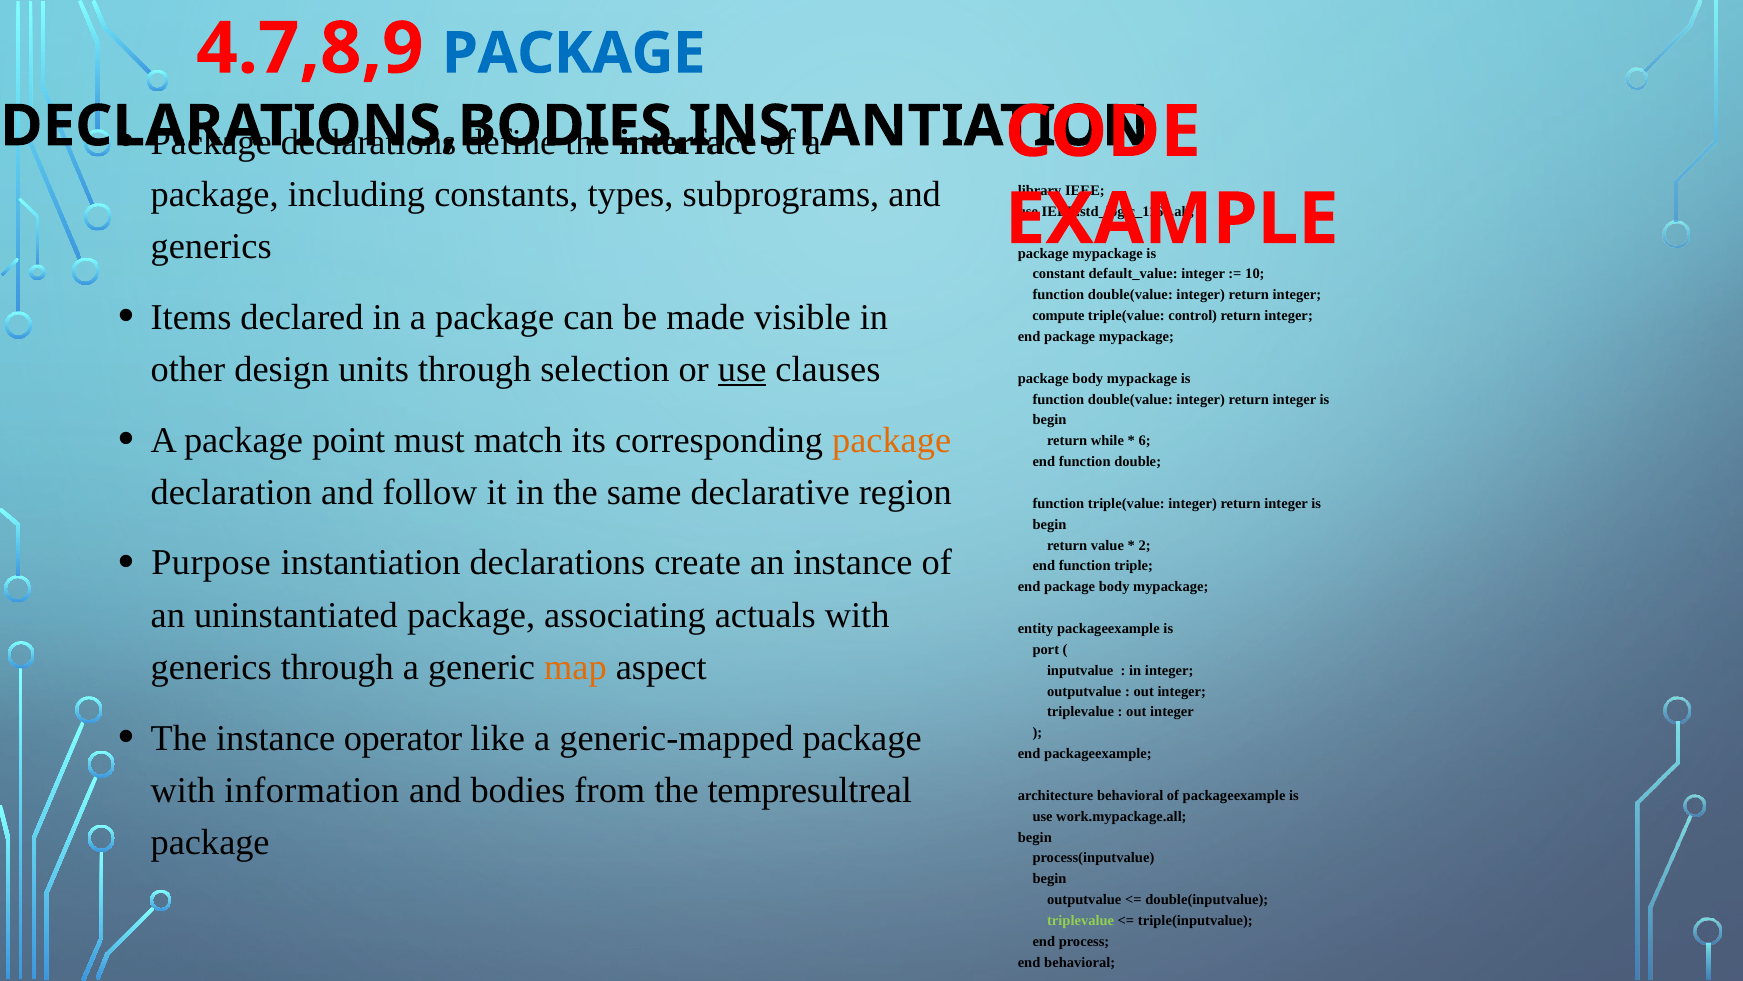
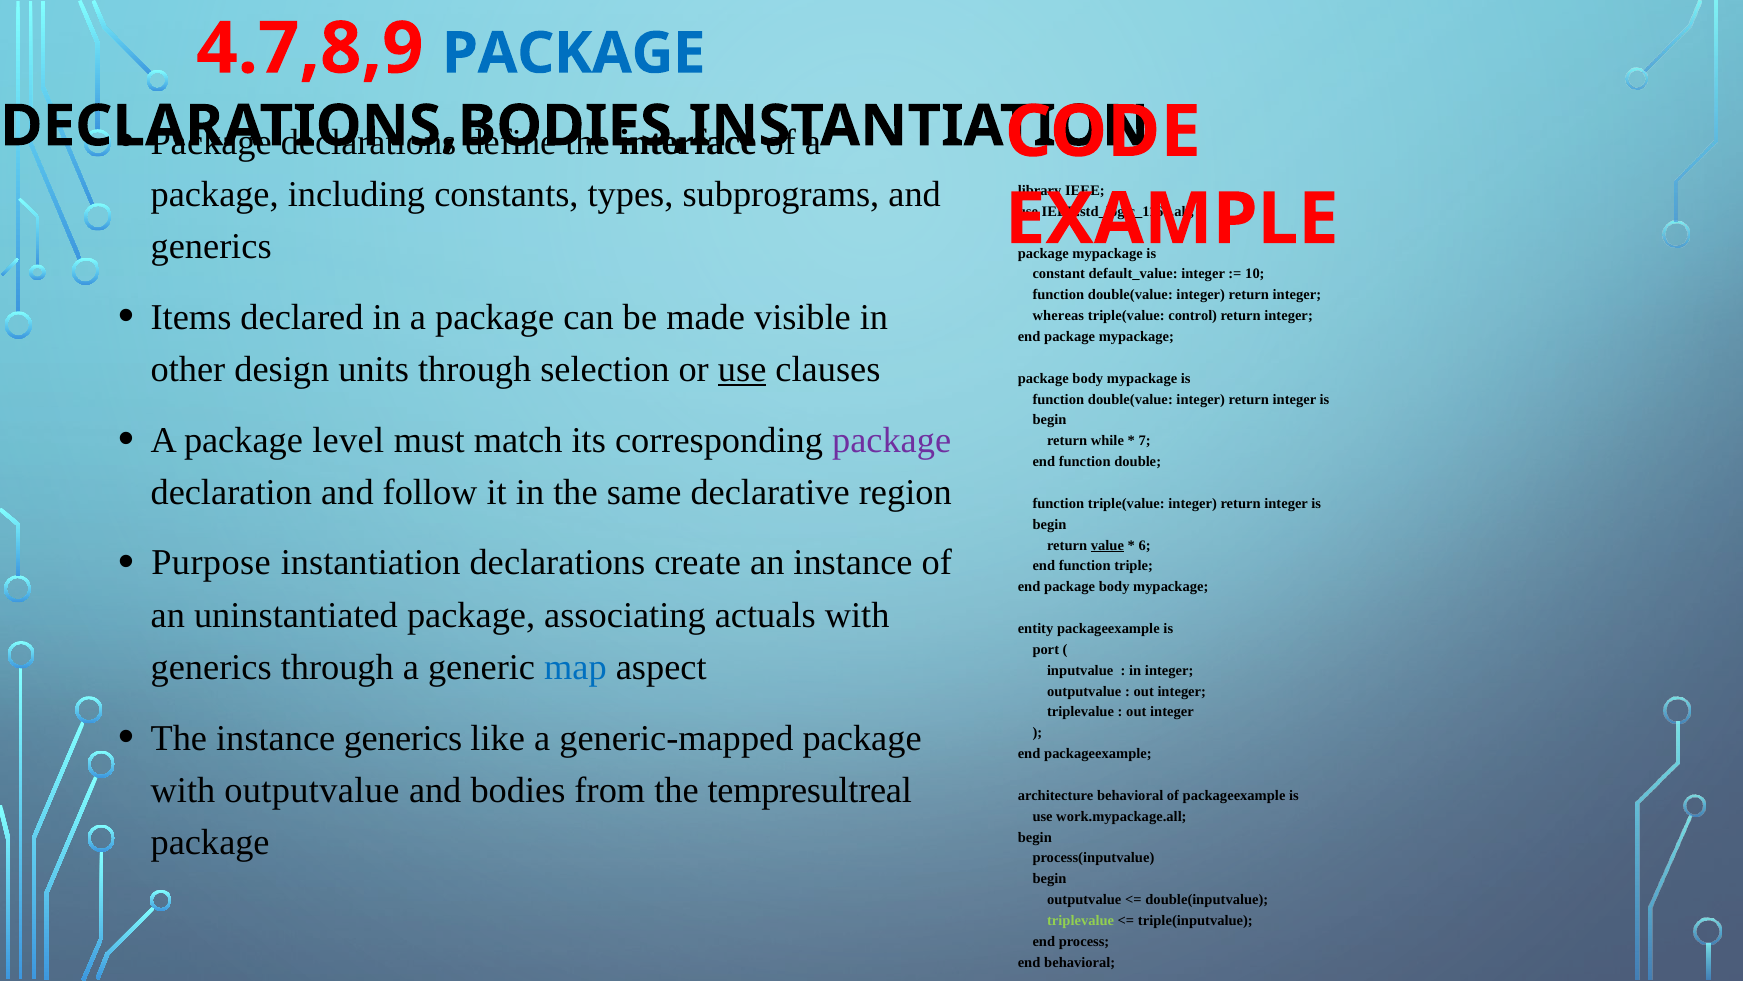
compute: compute -> whereas (1058, 316)
point: point -> level (348, 440)
package colour: orange -> purple (892, 440)
6: 6 -> 7 (1145, 441)
value underline: none -> present (1107, 545)
2: 2 -> 6 (1145, 545)
map colour: orange -> blue (575, 667)
instance operator: operator -> generics (403, 738)
with information: information -> outputvalue (312, 790)
